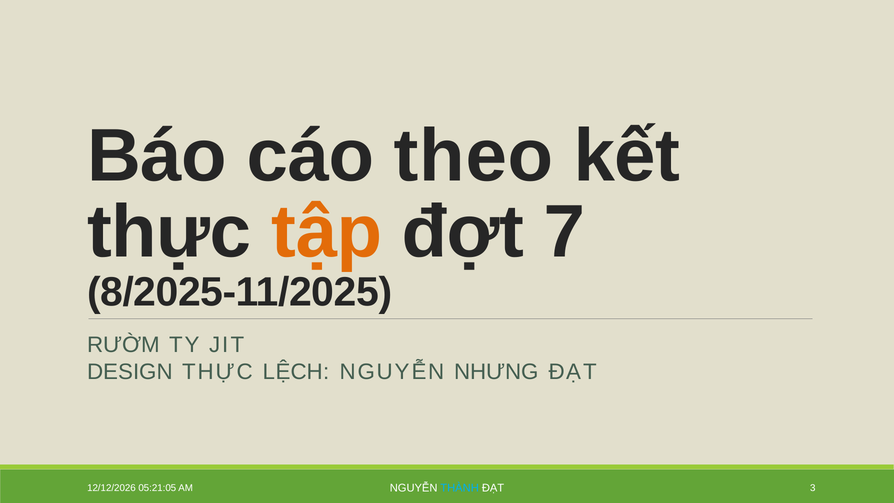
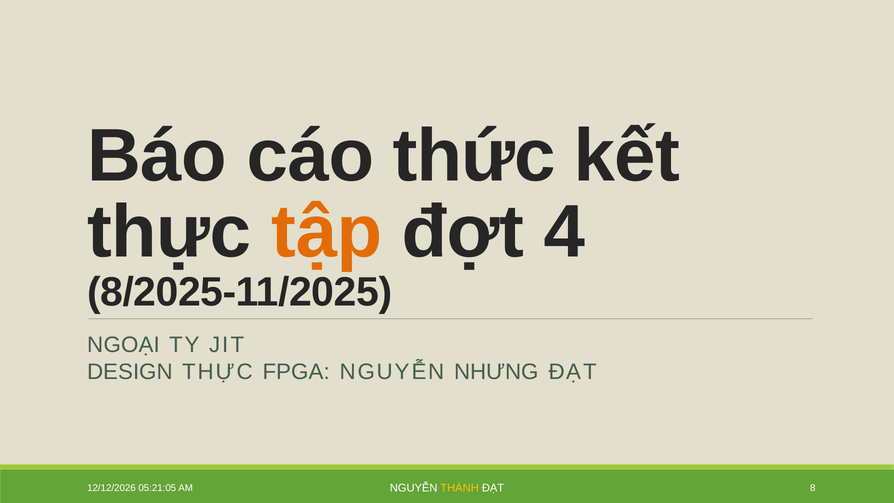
theo: theo -> thức (474, 156)
7: 7 -> 4 (565, 232)
RƯỜM: RƯỜM -> NGOẠI (124, 345)
LỆCH: LỆCH -> FPGA (296, 372)
THÀNH colour: light blue -> yellow (460, 488)
3: 3 -> 8 (813, 488)
